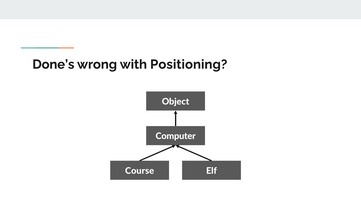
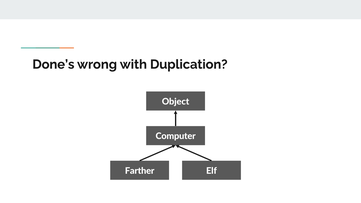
Positioning: Positioning -> Duplication (189, 64)
Course: Course -> Farther (140, 171)
